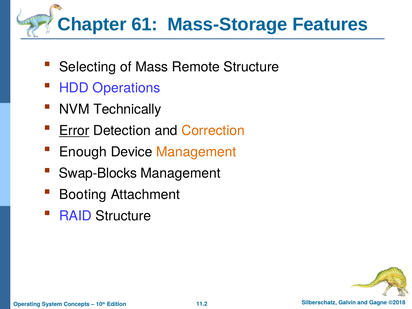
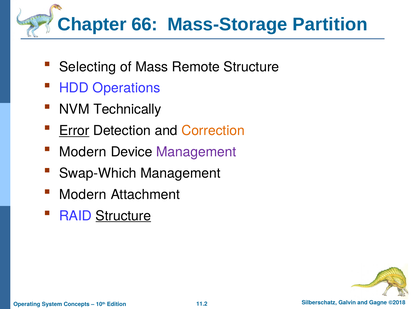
61: 61 -> 66 (145, 25)
Features: Features -> Partition (330, 25)
Enough: Enough -> Modern (83, 152)
Management colour: orange -> purple (196, 152)
Swap-Blocks: Swap-Blocks -> Swap-Which (98, 173)
Booting: Booting -> Modern (83, 195)
Structure underline: none -> present (123, 216)
